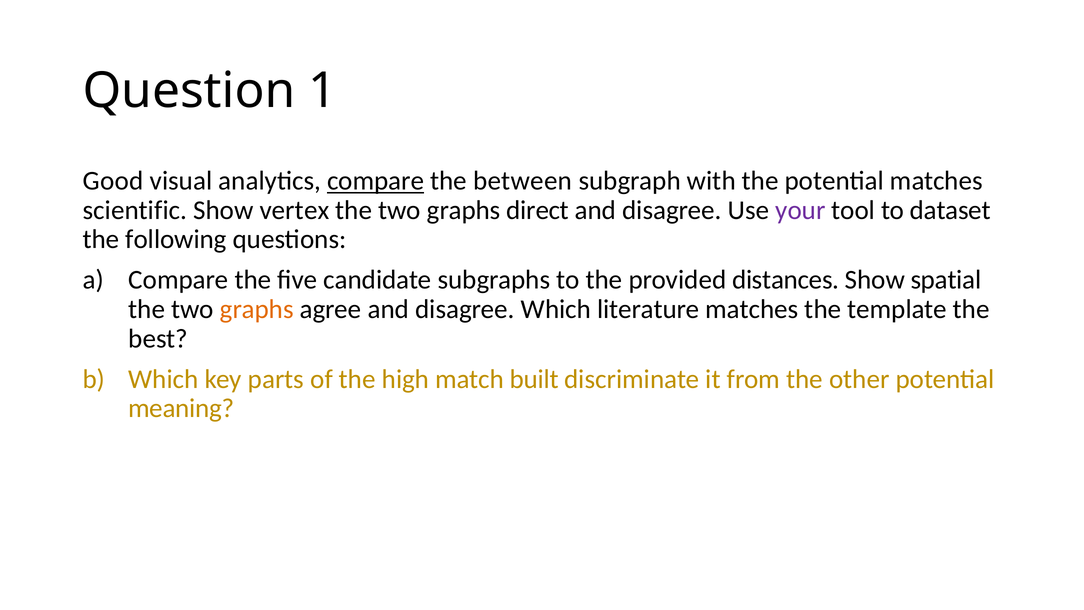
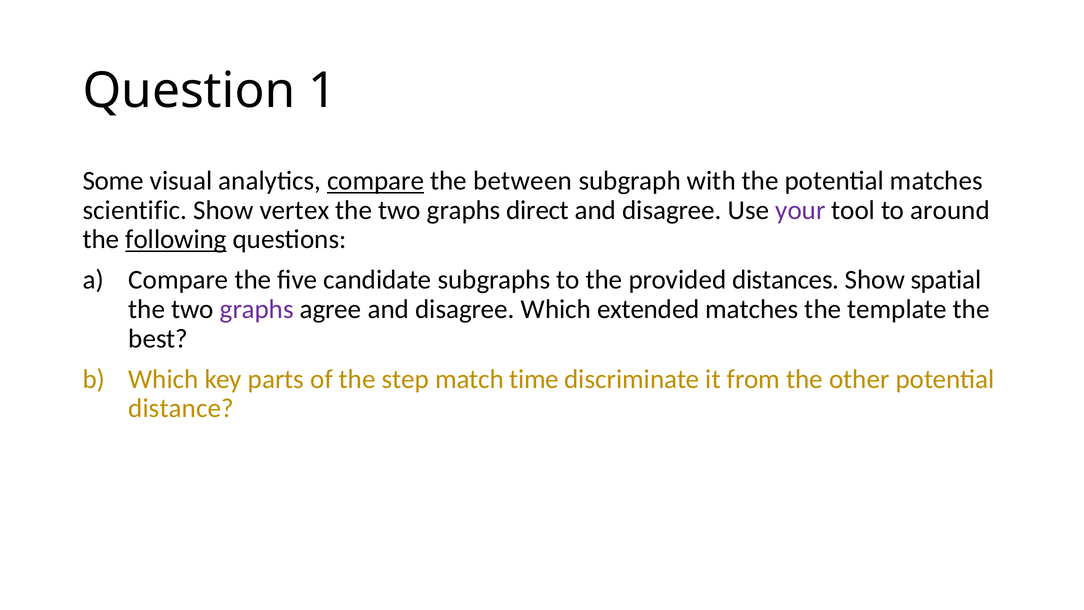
Good: Good -> Some (113, 181)
dataset: dataset -> around (950, 210)
following underline: none -> present (176, 239)
graphs colour: orange -> purple (257, 309)
literature: literature -> extended (648, 309)
high: high -> step (405, 379)
built: built -> time (534, 379)
meaning: meaning -> distance (181, 408)
